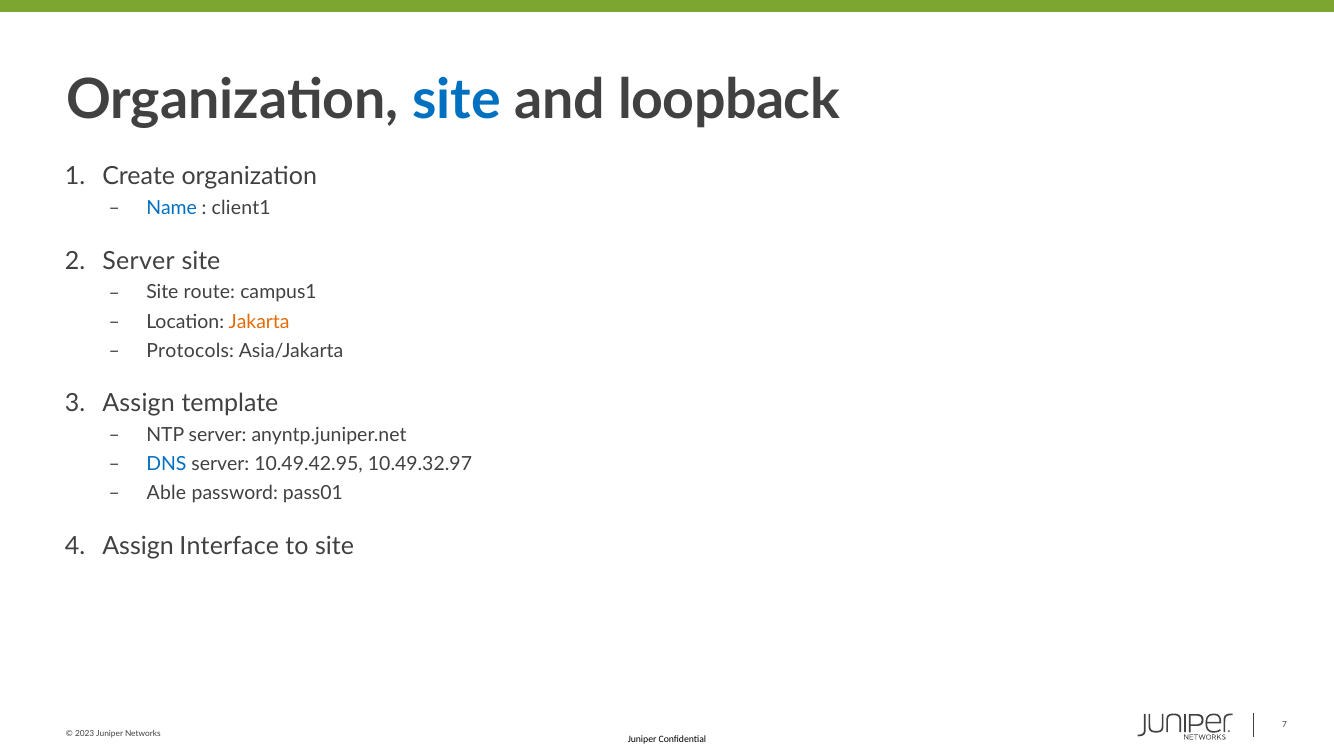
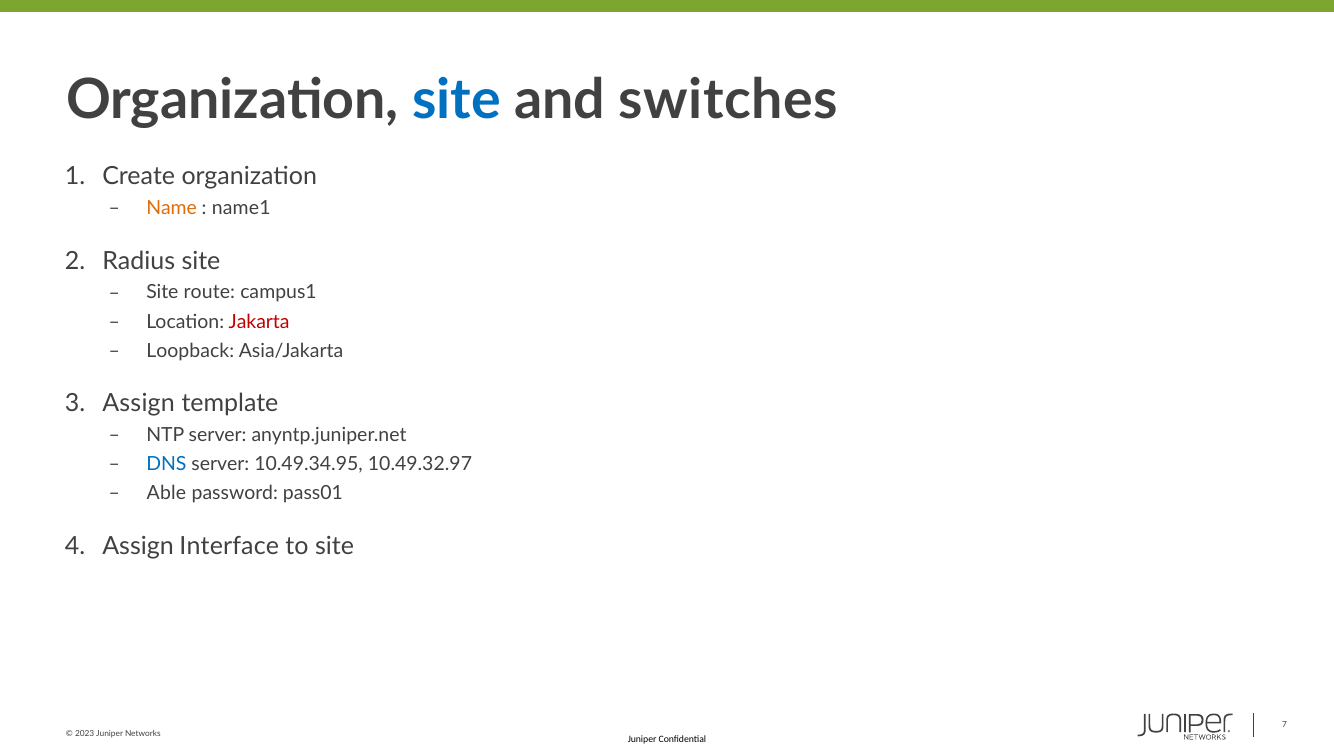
loopback: loopback -> switches (729, 100)
Name colour: blue -> orange (172, 208)
client1: client1 -> name1 (241, 208)
Server: Server -> Radius (139, 261)
Jakarta colour: orange -> red (259, 322)
Protocols: Protocols -> Loopback (190, 351)
10.49.42.95: 10.49.42.95 -> 10.49.34.95 (309, 464)
